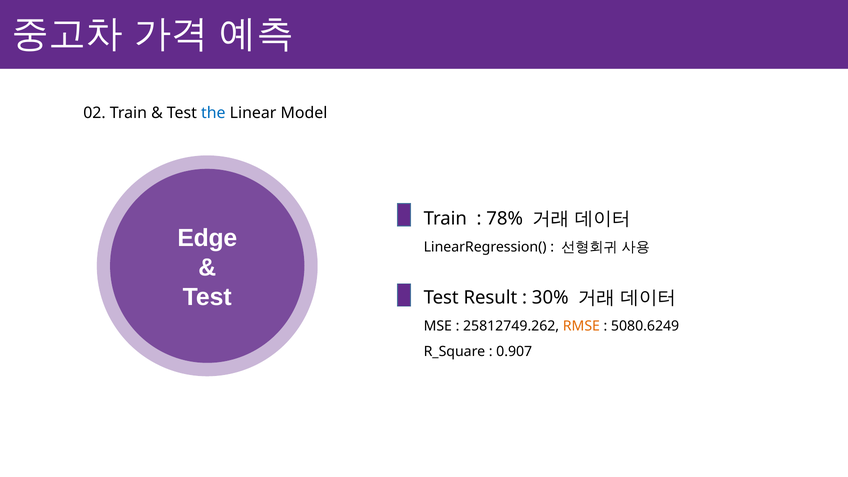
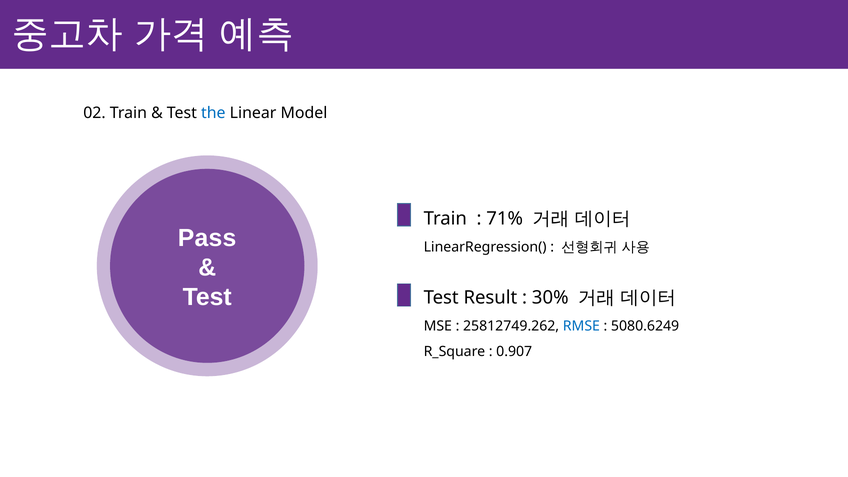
78%: 78% -> 71% (505, 219)
Edge: Edge -> Pass (207, 238)
RMSE colour: orange -> blue (581, 326)
